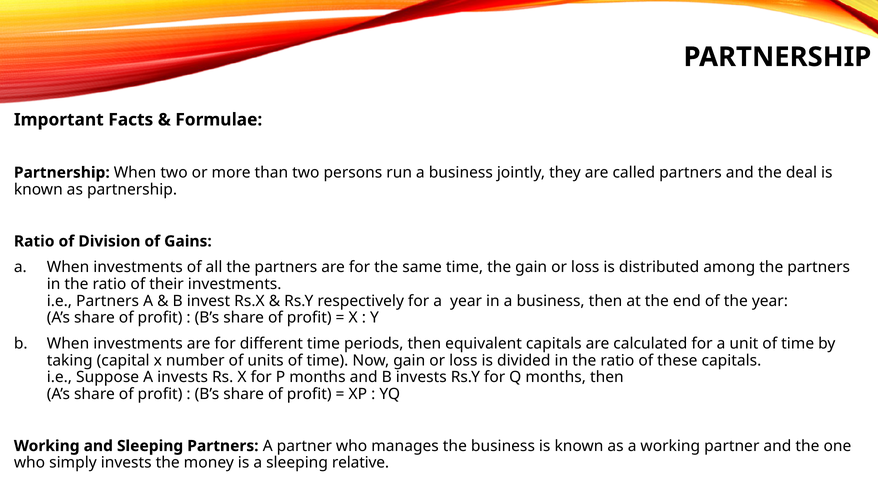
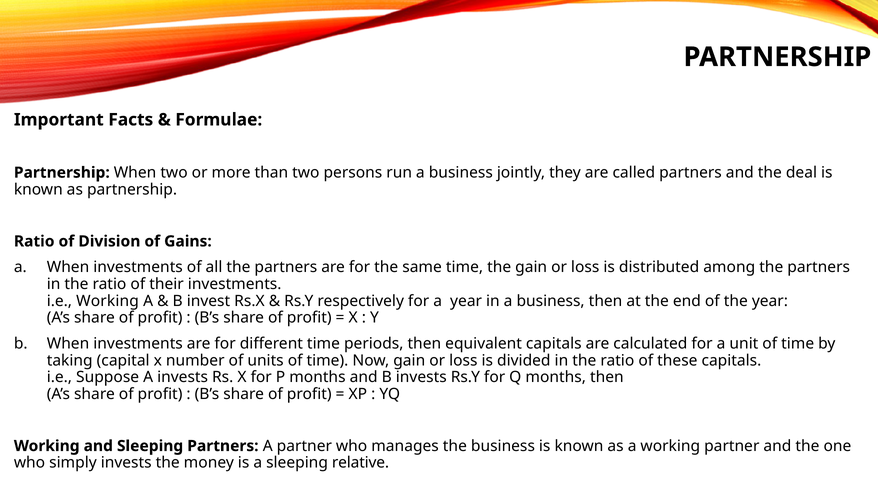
i.e Partners: Partners -> Working (108, 301)
